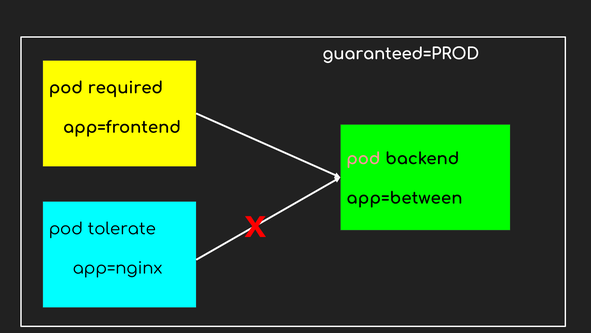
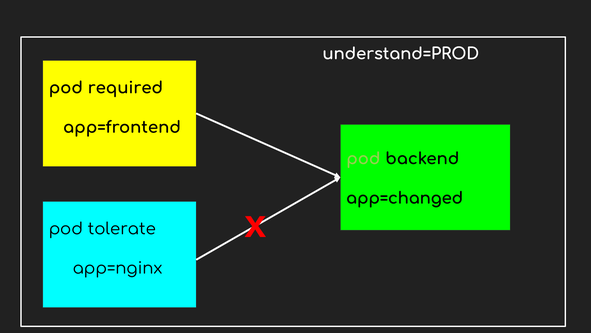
guaranteed=PROD: guaranteed=PROD -> understand=PROD (401, 54)
pod colour: pink -> light green (363, 159)
app=between: app=between -> app=changed (405, 198)
